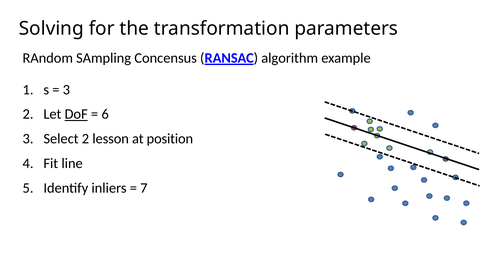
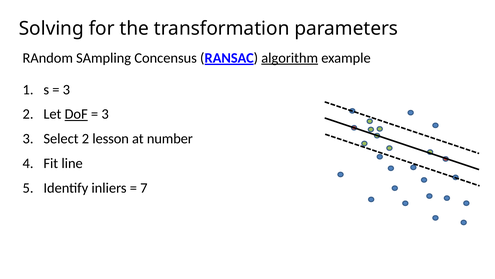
algorithm underline: none -> present (290, 58)
6: 6 -> 3 (105, 114)
position: position -> number (170, 139)
